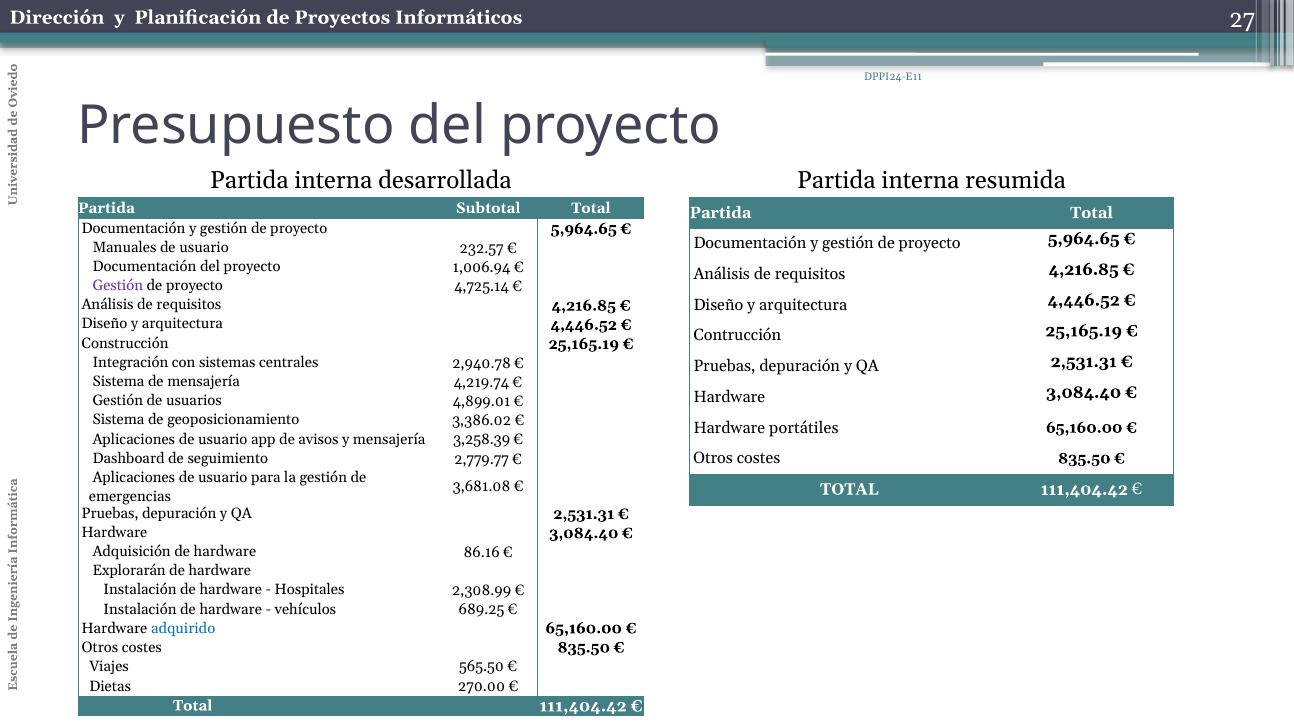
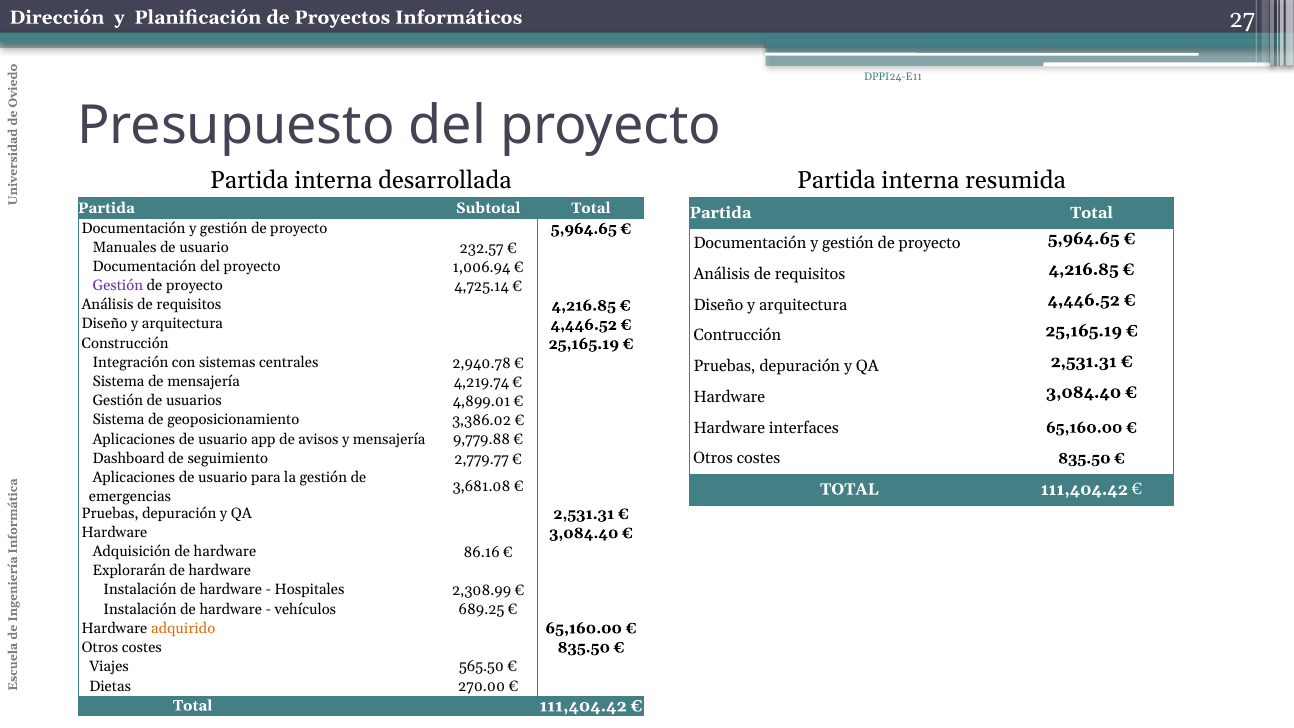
portátiles: portátiles -> interfaces (804, 428)
3,258.39: 3,258.39 -> 9,779.88 (482, 440)
adquirido colour: blue -> orange (183, 628)
